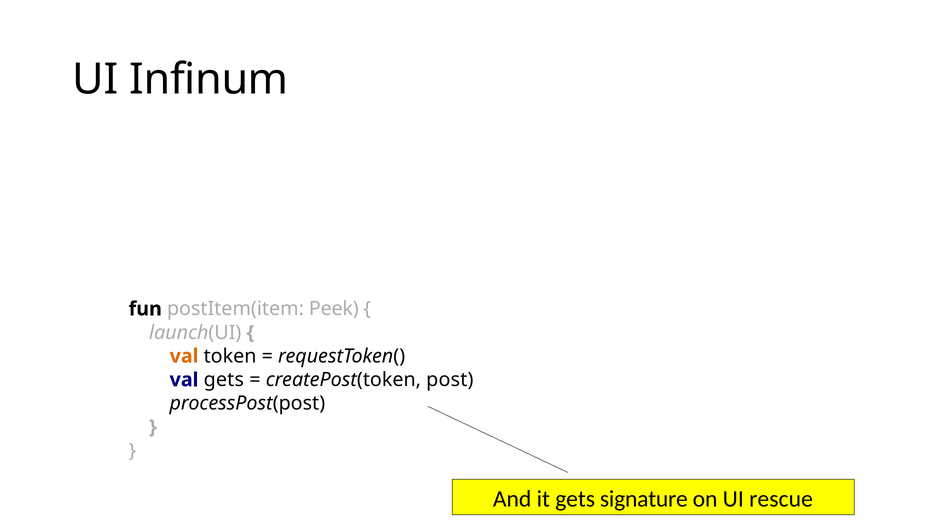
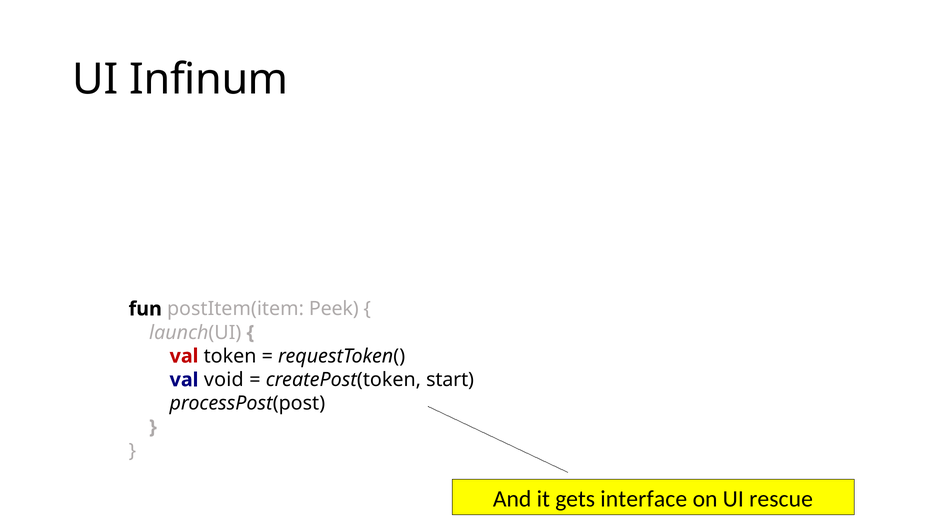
val colour: orange -> red (184, 357)
val gets: gets -> void (224, 380)
post: post -> start (450, 380)
signature: signature -> interface (644, 499)
